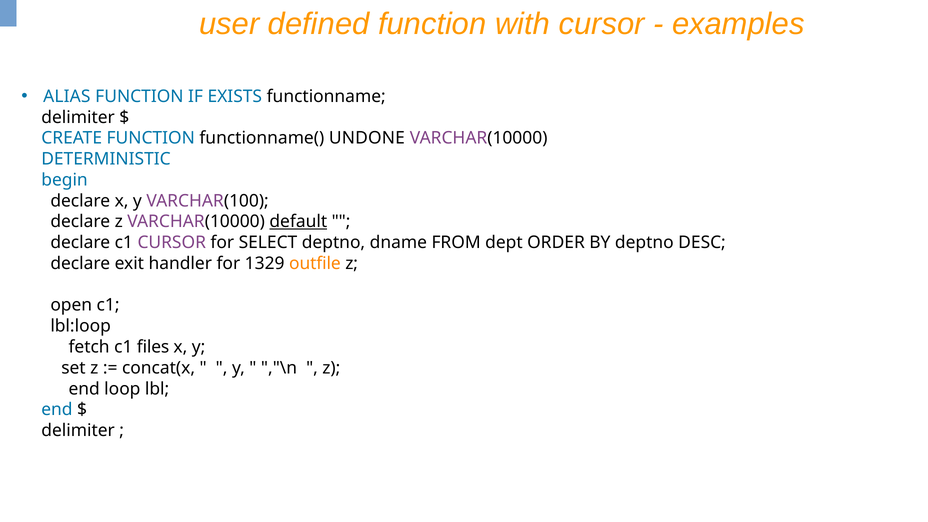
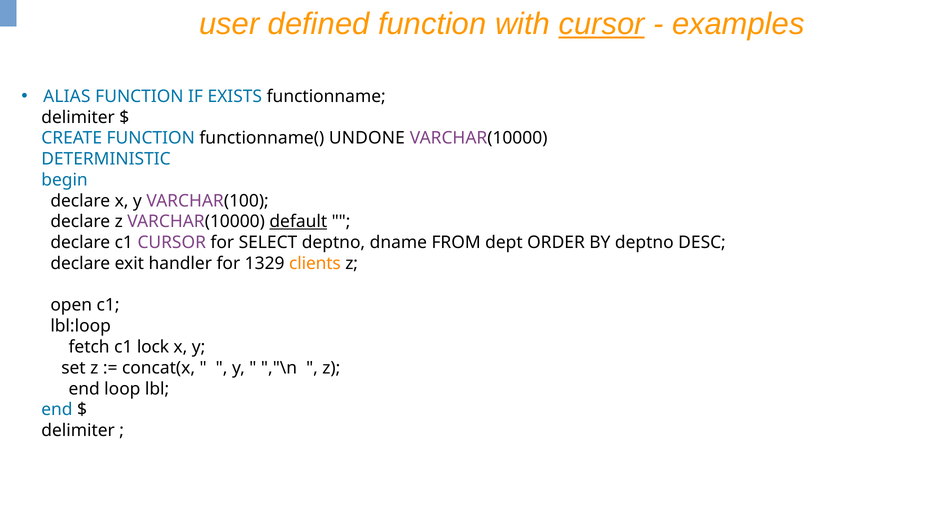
cursor underline: none -> present (602, 24)
outfile: outfile -> clients (315, 263)
files: files -> lock (153, 347)
